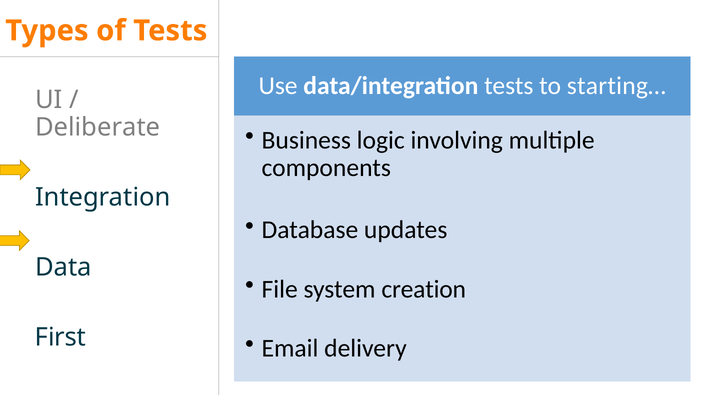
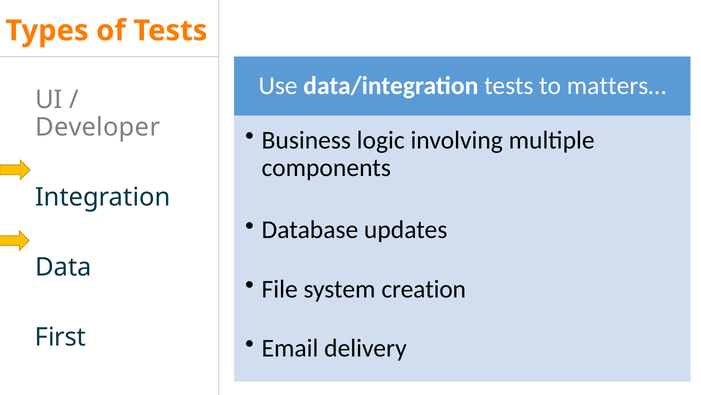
starting…: starting… -> matters… (616, 86)
Deliberate: Deliberate -> Developer (98, 127)
